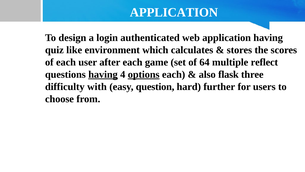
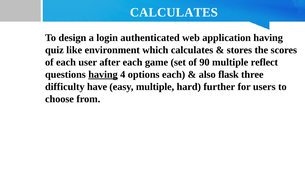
APPLICATION: APPLICATION -> CALCULATES (174, 12)
64: 64 -> 90 (204, 62)
options underline: present -> none (144, 74)
with: with -> have (97, 87)
easy question: question -> multiple (155, 87)
